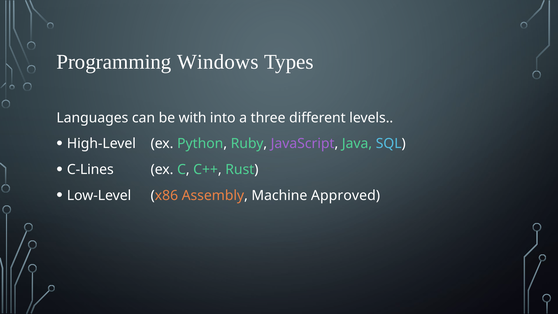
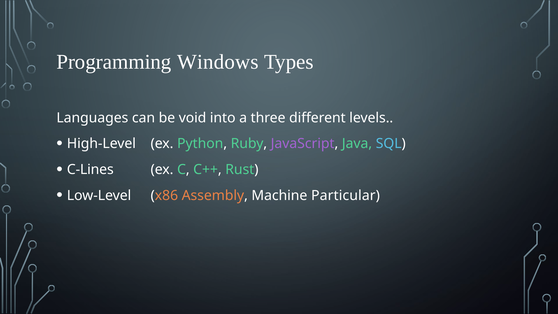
with: with -> void (193, 118)
Approved: Approved -> Particular (346, 195)
